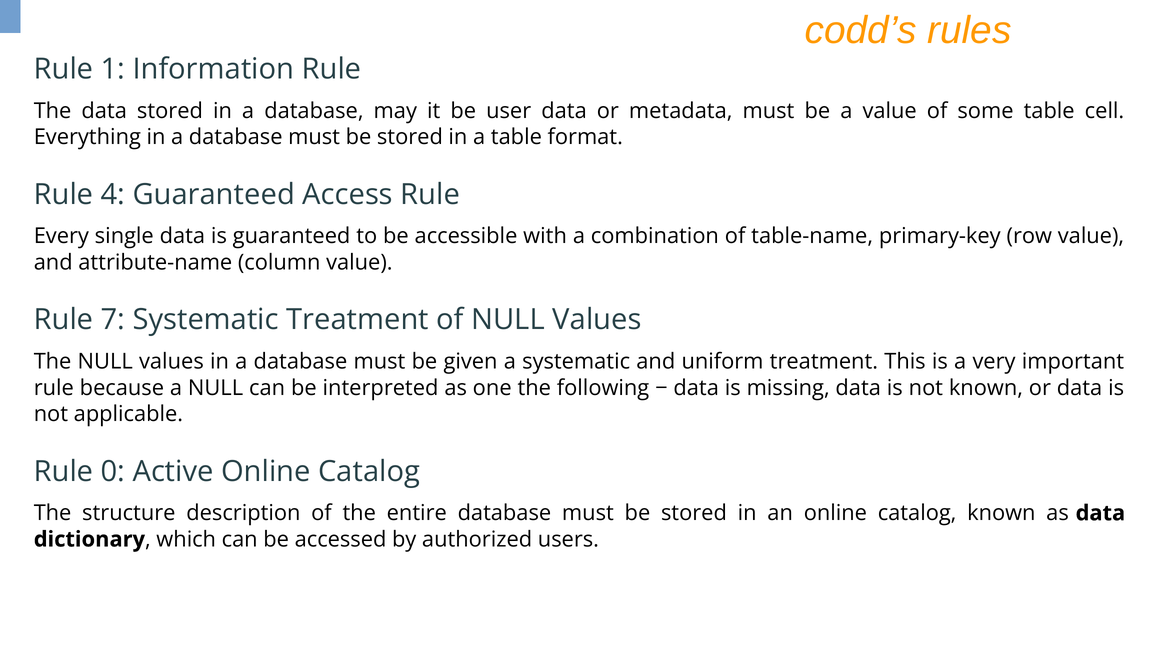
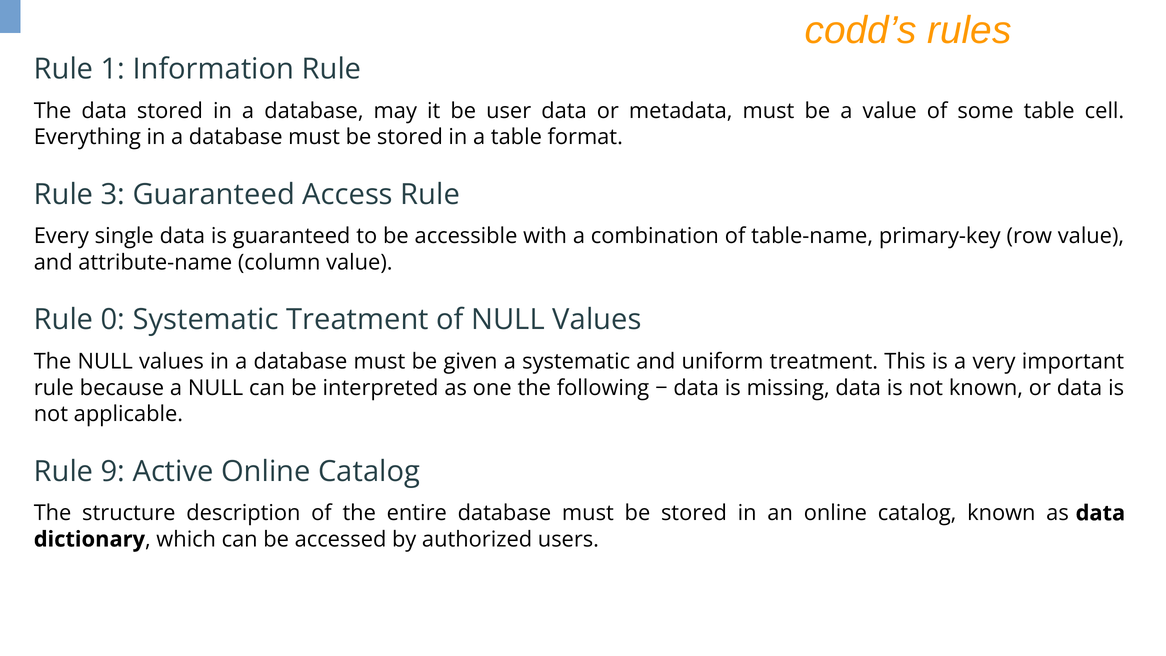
4: 4 -> 3 (113, 194)
7: 7 -> 0 (113, 320)
0: 0 -> 9 (113, 471)
